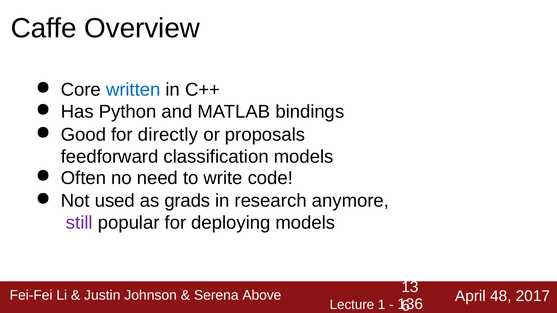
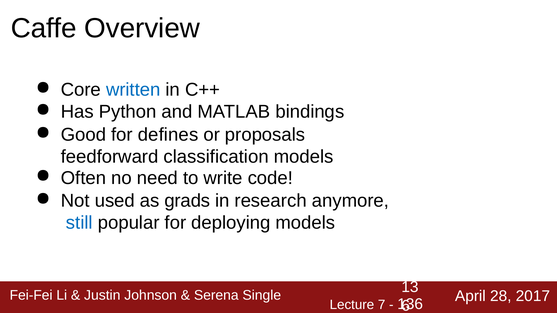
directly: directly -> defines (168, 135)
still colour: purple -> blue (79, 223)
48: 48 -> 28 (501, 296)
Above: Above -> Single (262, 296)
1: 1 -> 7 (382, 305)
